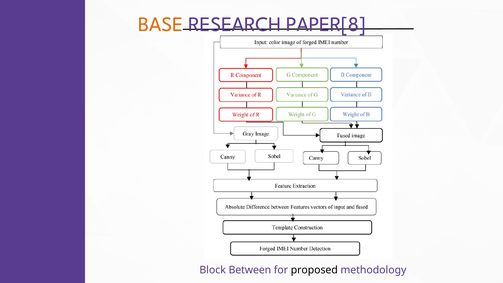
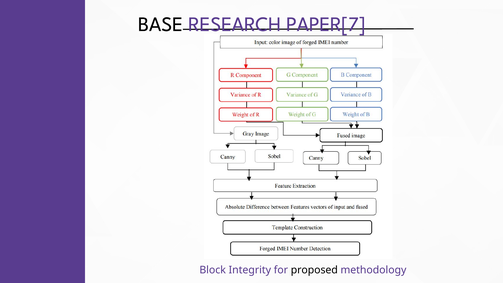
BASE colour: orange -> black (161, 24)
PAPER[8: PAPER[8 -> PAPER[7 (326, 24)
Between: Between -> Integrity (250, 270)
